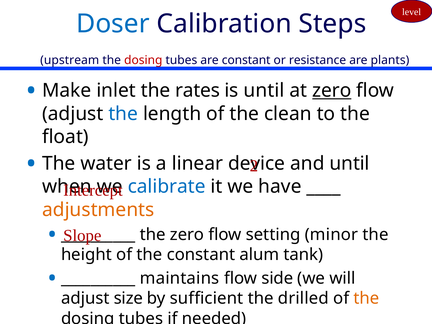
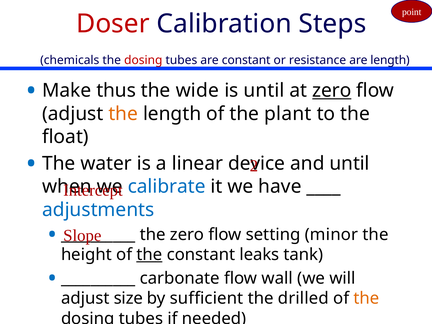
level: level -> point (412, 12)
Doser colour: blue -> red (113, 24)
upstream: upstream -> chemicals (70, 60)
are plants: plants -> length (390, 60)
inlet: inlet -> thus (116, 91)
rates: rates -> wide (197, 91)
the colour: blue -> orange (123, 114)
clean: clean -> plant (288, 114)
adjustments colour: orange -> blue (98, 210)
the underline: none -> present (149, 255)
alum: alum -> leaks (259, 255)
maintains: maintains -> carbonate (180, 278)
side: side -> wall (277, 278)
